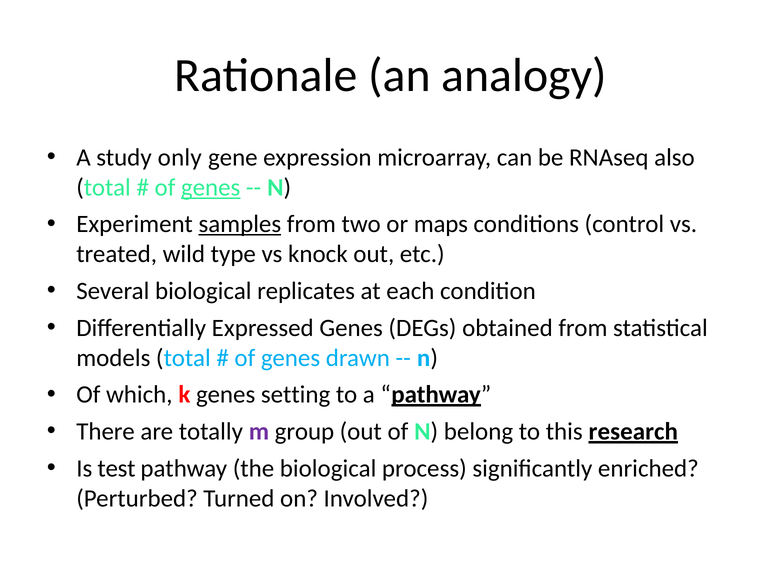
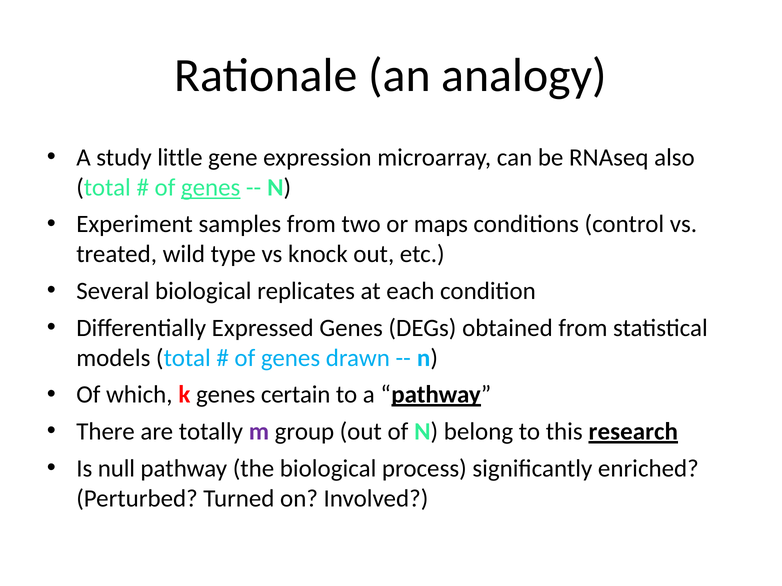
only: only -> little (180, 157)
samples underline: present -> none (240, 224)
setting: setting -> certain (296, 395)
test: test -> null (116, 469)
